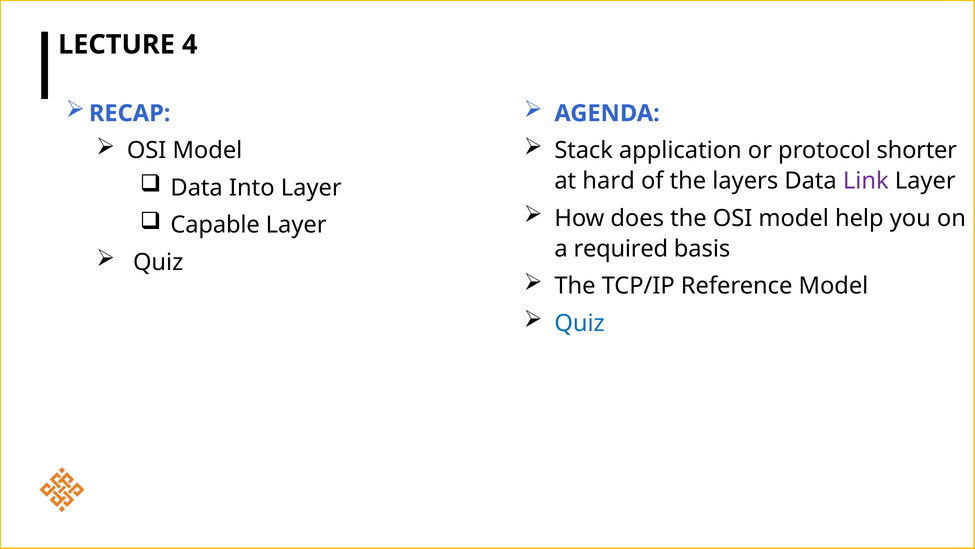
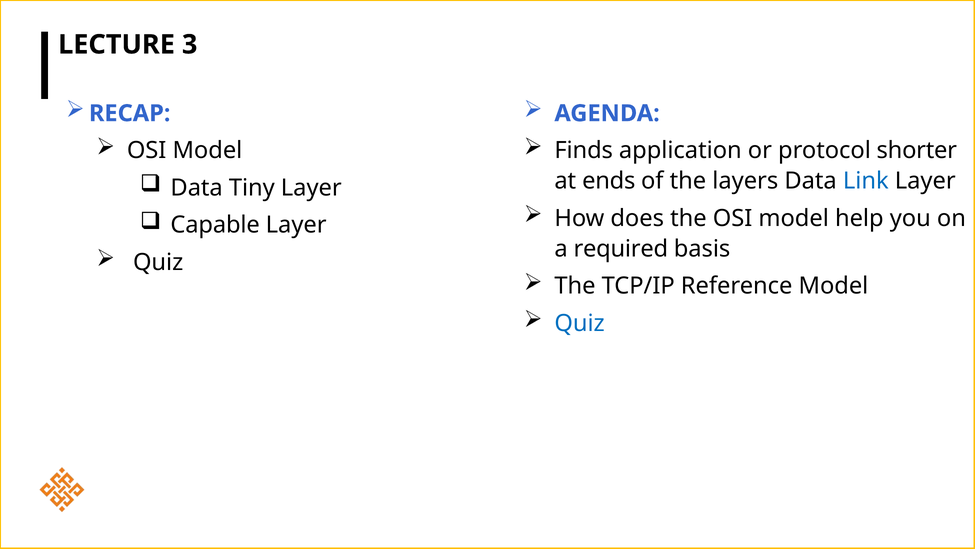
4: 4 -> 3 (190, 45)
Stack: Stack -> Finds (584, 150)
hard: hard -> ends (609, 181)
Link colour: purple -> blue (866, 181)
Into: Into -> Tiny (252, 188)
